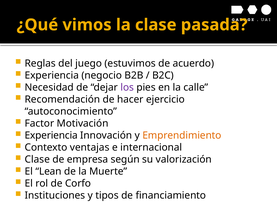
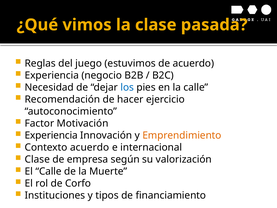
los colour: purple -> blue (127, 87)
Contexto ventajas: ventajas -> acuerdo (90, 147)
El Lean: Lean -> Calle (49, 171)
